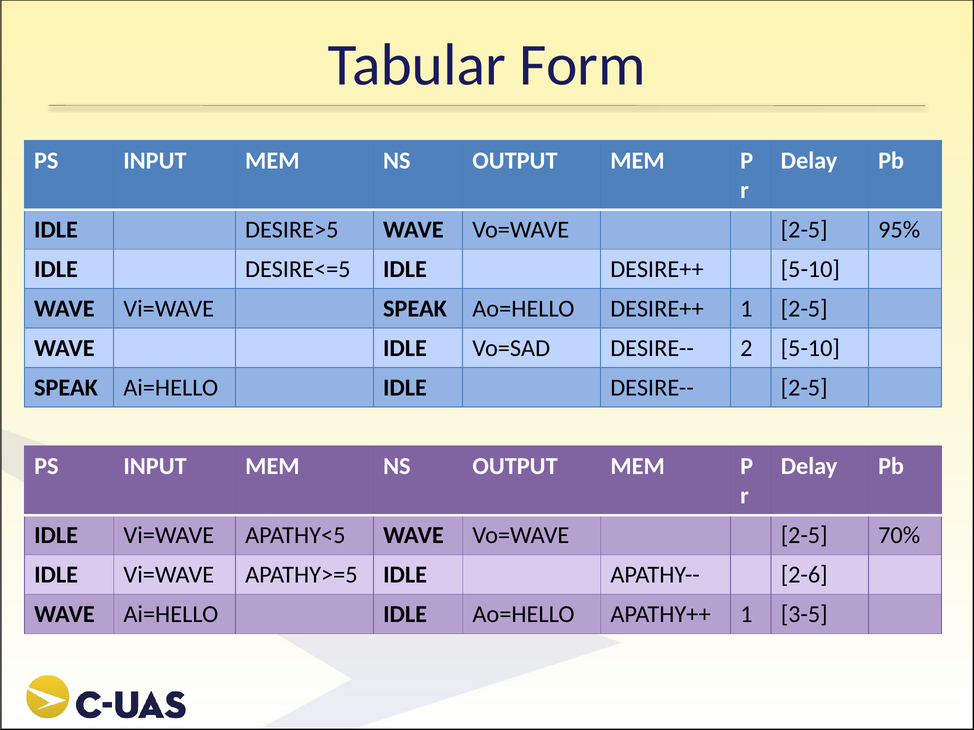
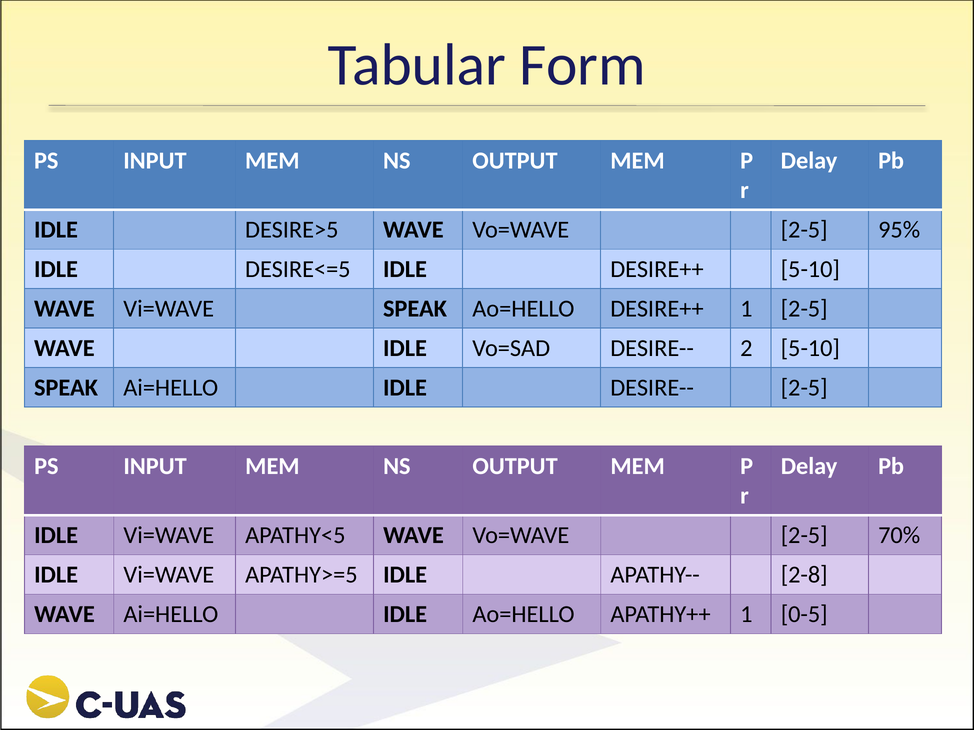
2-6: 2-6 -> 2-8 (804, 575)
3-5: 3-5 -> 0-5 (804, 615)
